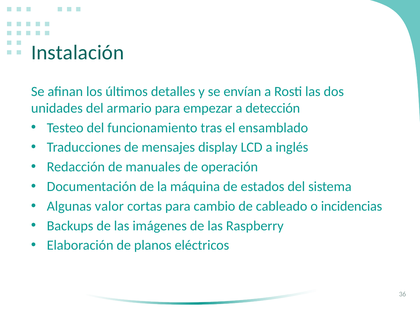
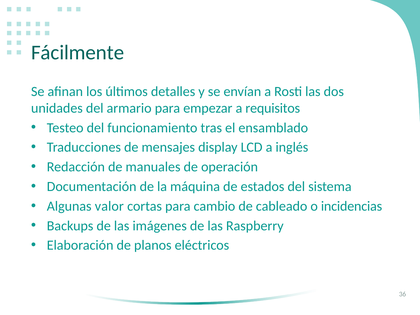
Instalación: Instalación -> Fácilmente (78, 52)
detección: detección -> requisitos (273, 108)
